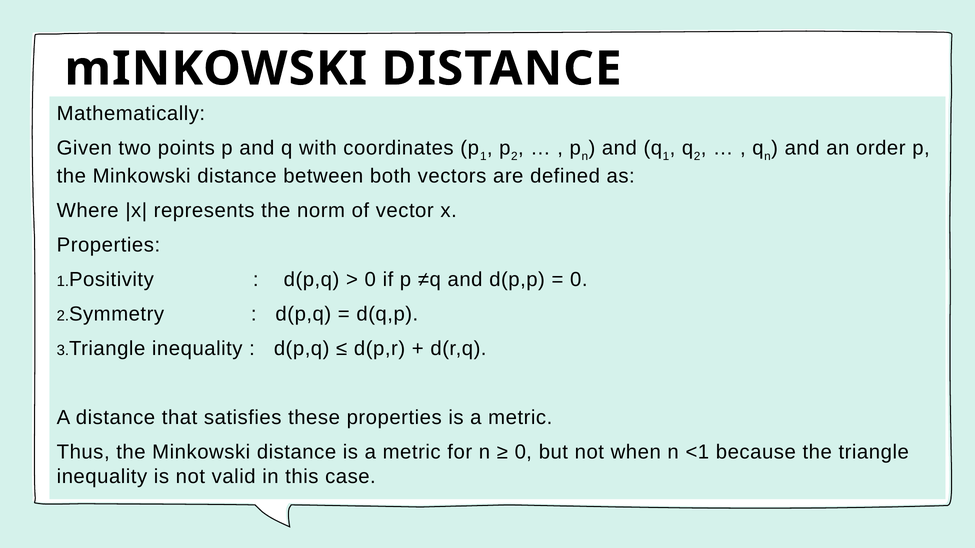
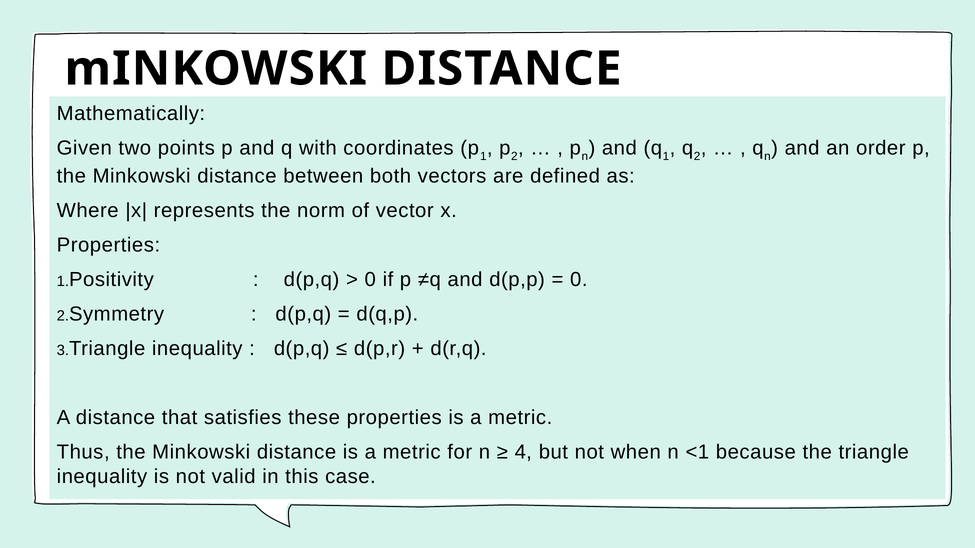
0: 0 -> 4 (523, 452)
